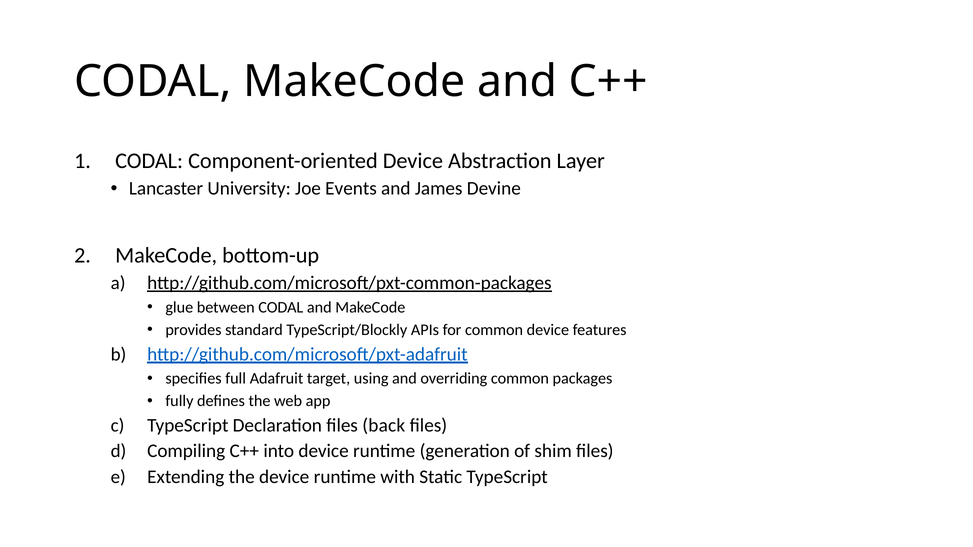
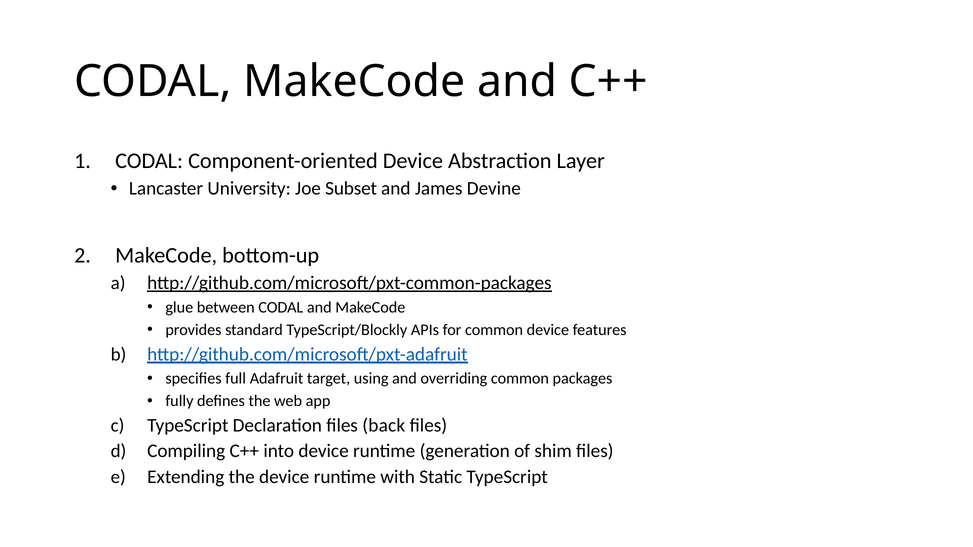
Events: Events -> Subset (351, 189)
